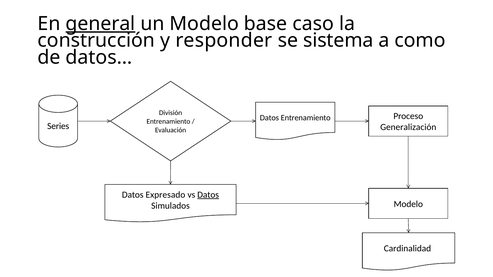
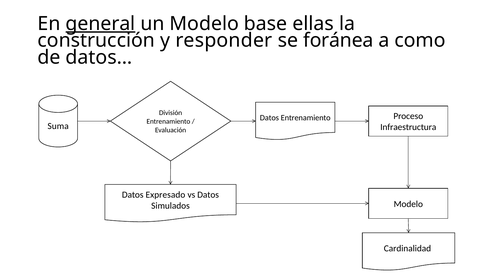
caso: caso -> ellas (313, 24)
sistema: sistema -> foránea (338, 41)
Series: Series -> Suma (58, 126)
Generalización: Generalización -> Infraestructura (408, 127)
Datos underline: present -> none (208, 195)
